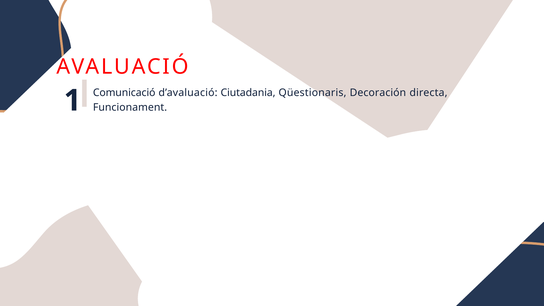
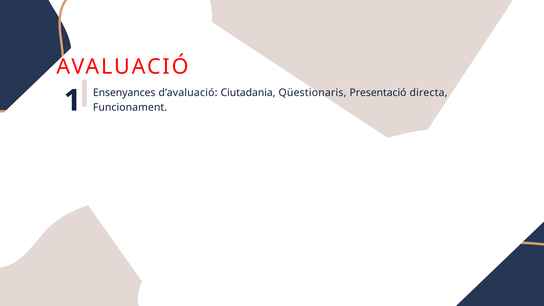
Comunicació: Comunicació -> Ensenyances (124, 93)
Decoración: Decoración -> Presentació (378, 93)
